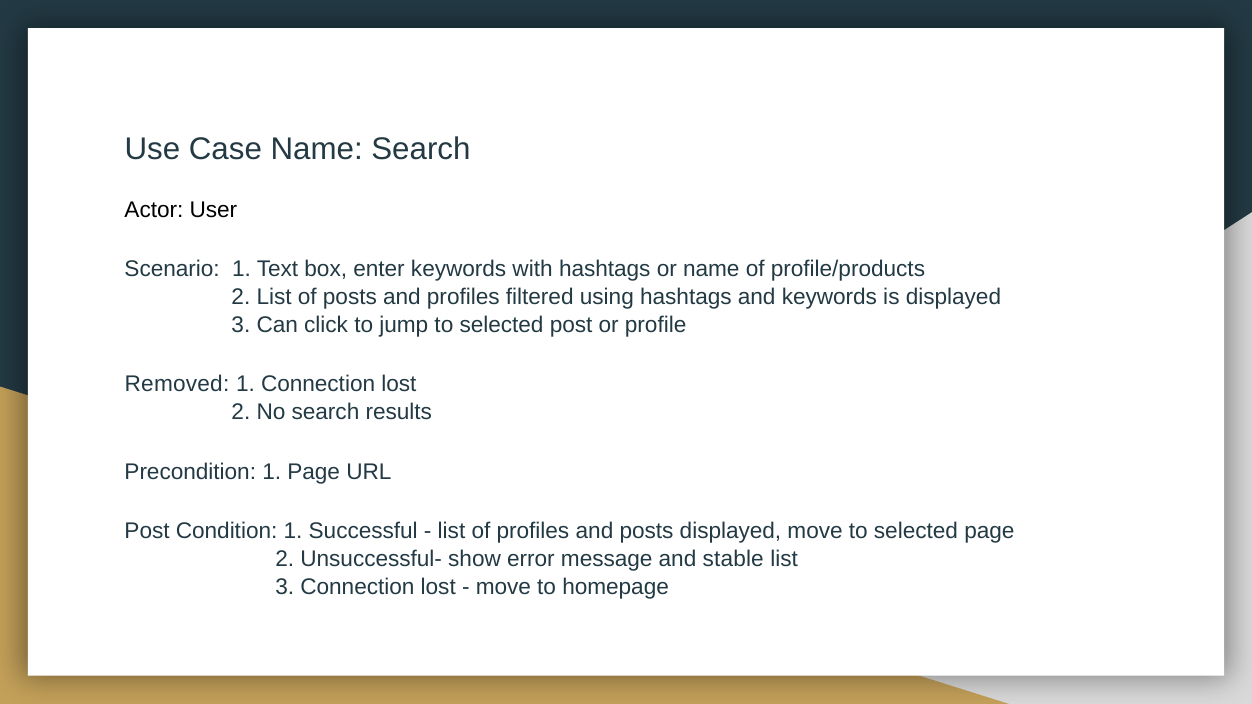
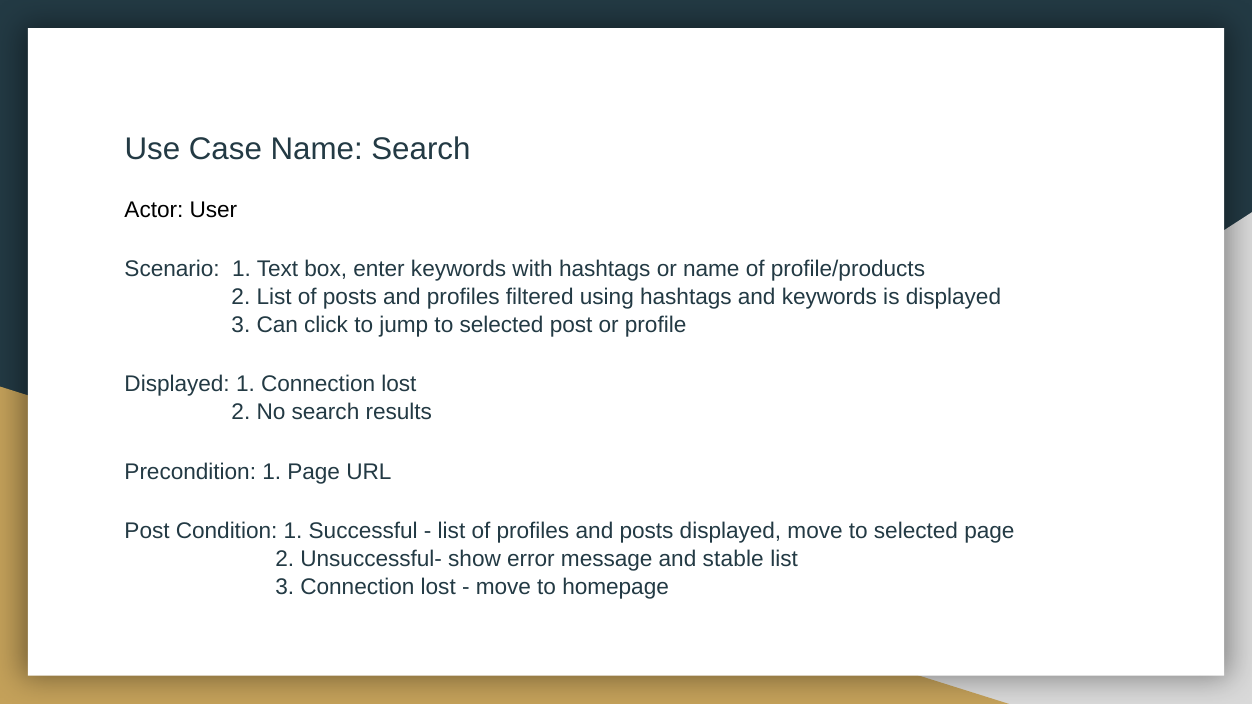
Removed: Removed -> Displayed (177, 385)
